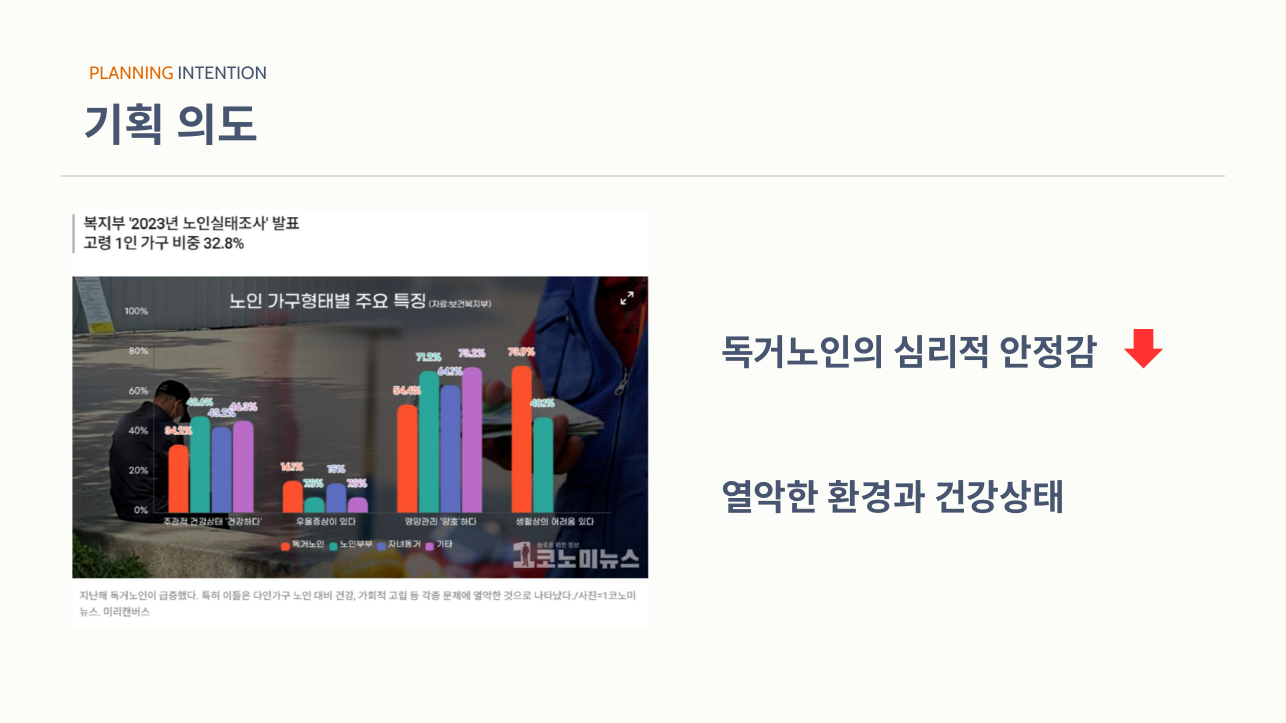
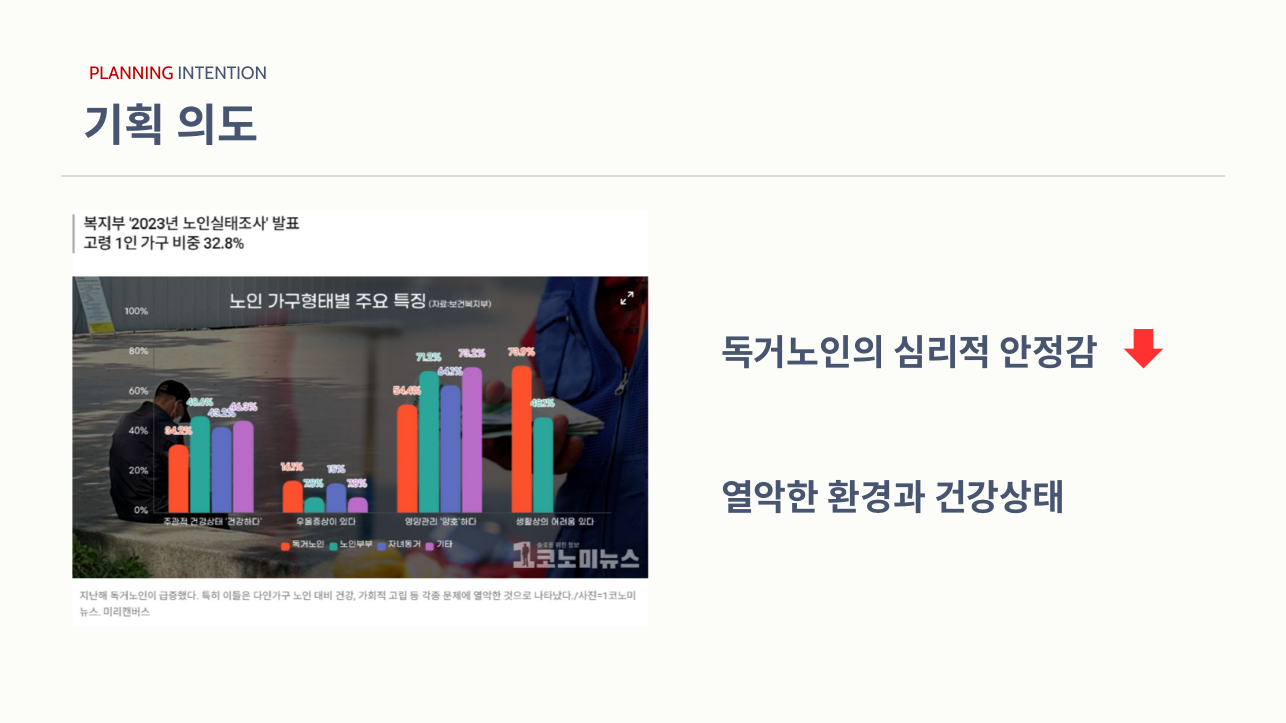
PLANNING colour: orange -> red (131, 74)
